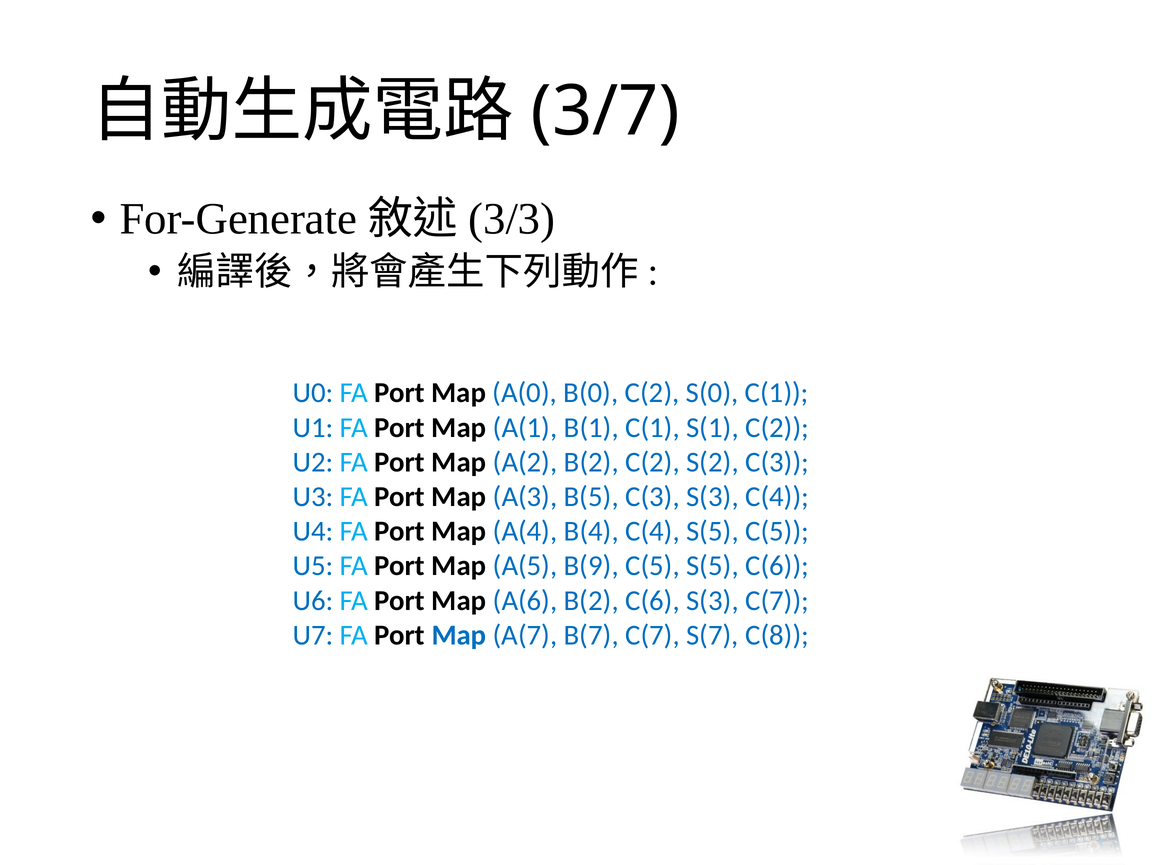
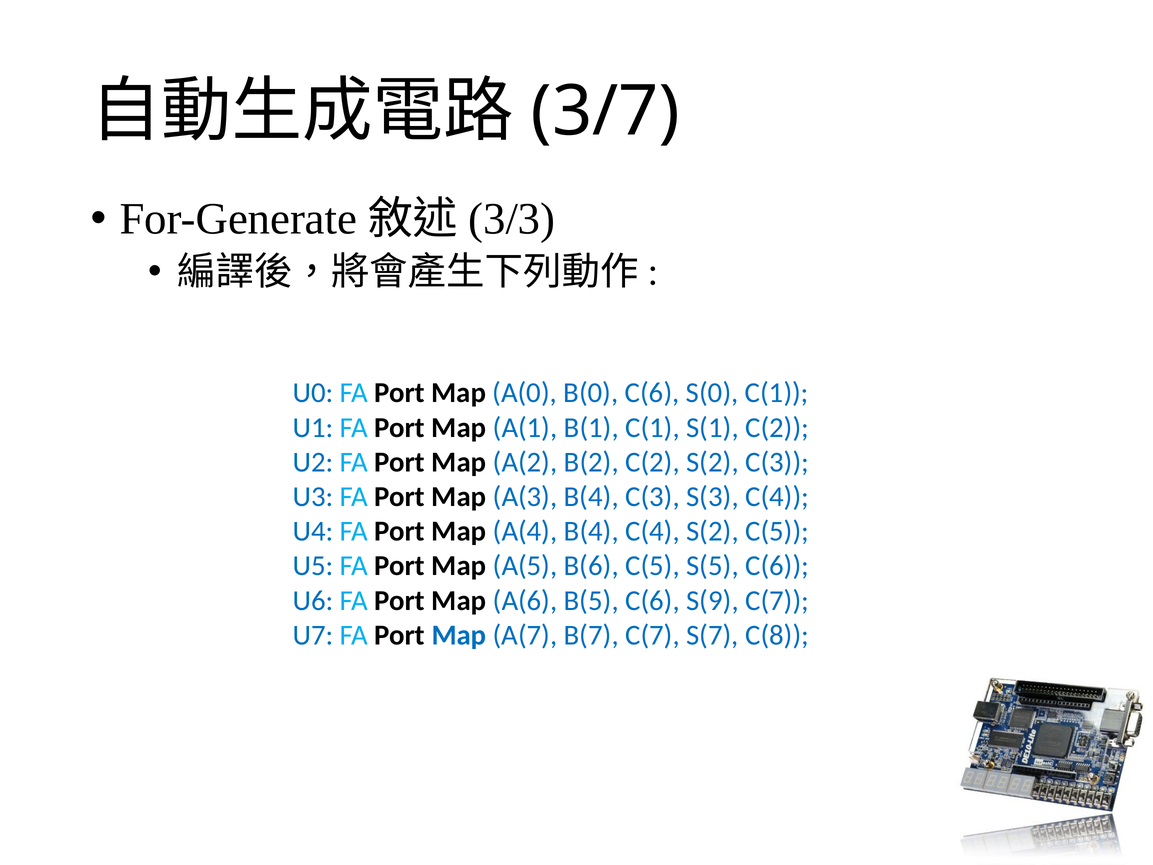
B(0 C(2: C(2 -> C(6 (652, 393)
A(3 B(5: B(5 -> B(4 (591, 497)
C(4 S(5: S(5 -> S(2 (712, 531)
B(9: B(9 -> B(6 (591, 566)
A(6 B(2: B(2 -> B(5 (591, 600)
C(6 S(3: S(3 -> S(9 (712, 600)
